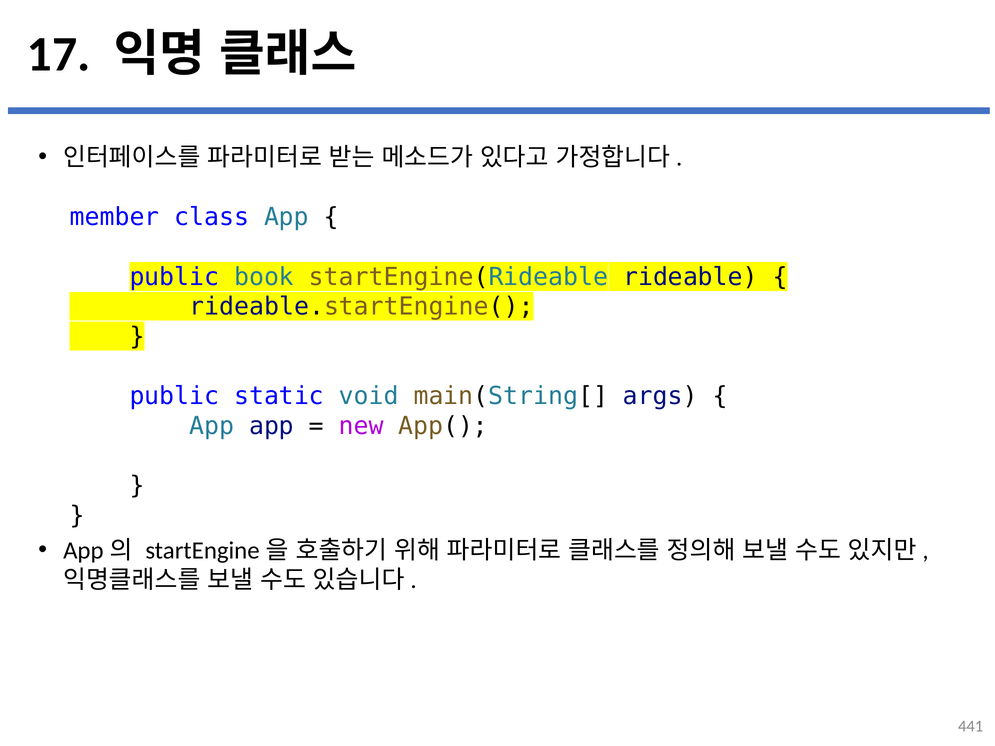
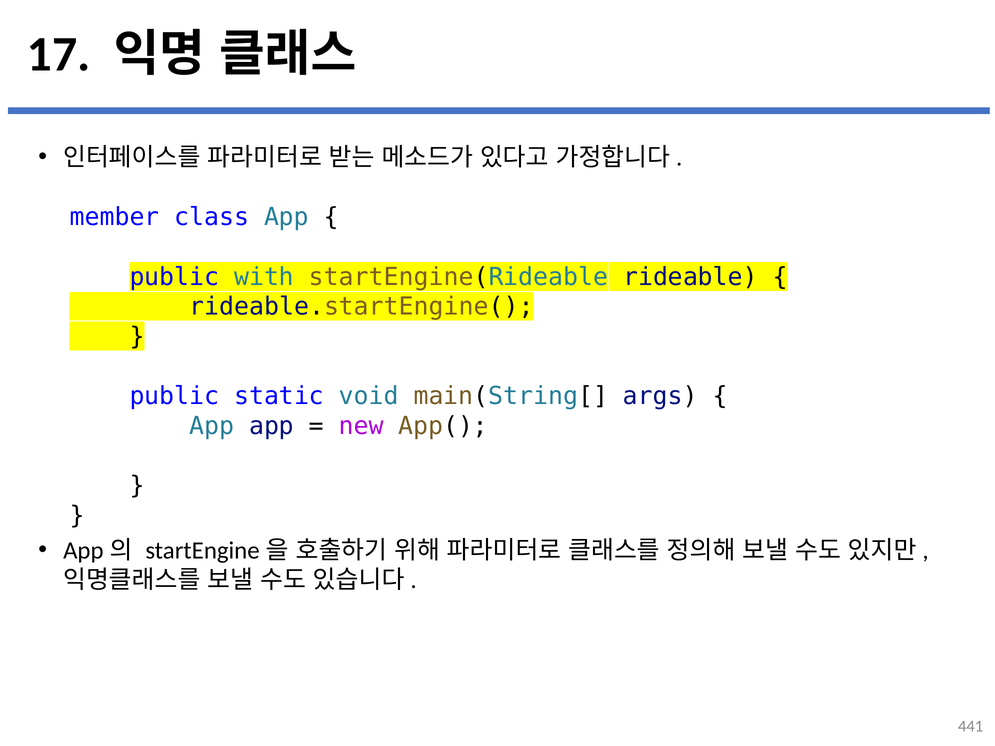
book: book -> with (264, 277)
